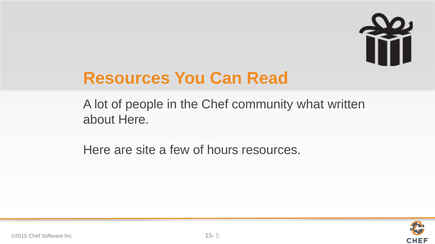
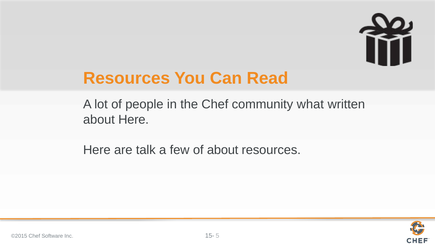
site: site -> talk (146, 150)
of hours: hours -> about (223, 150)
